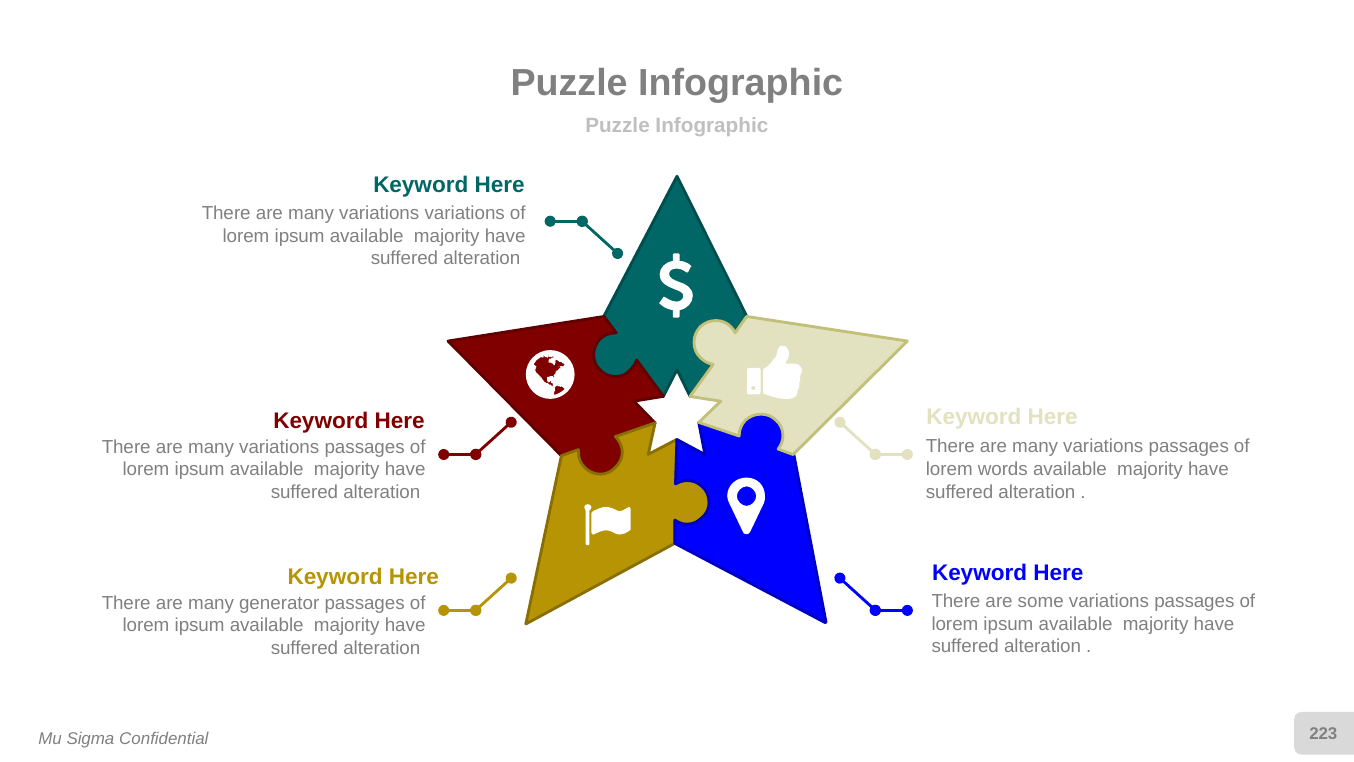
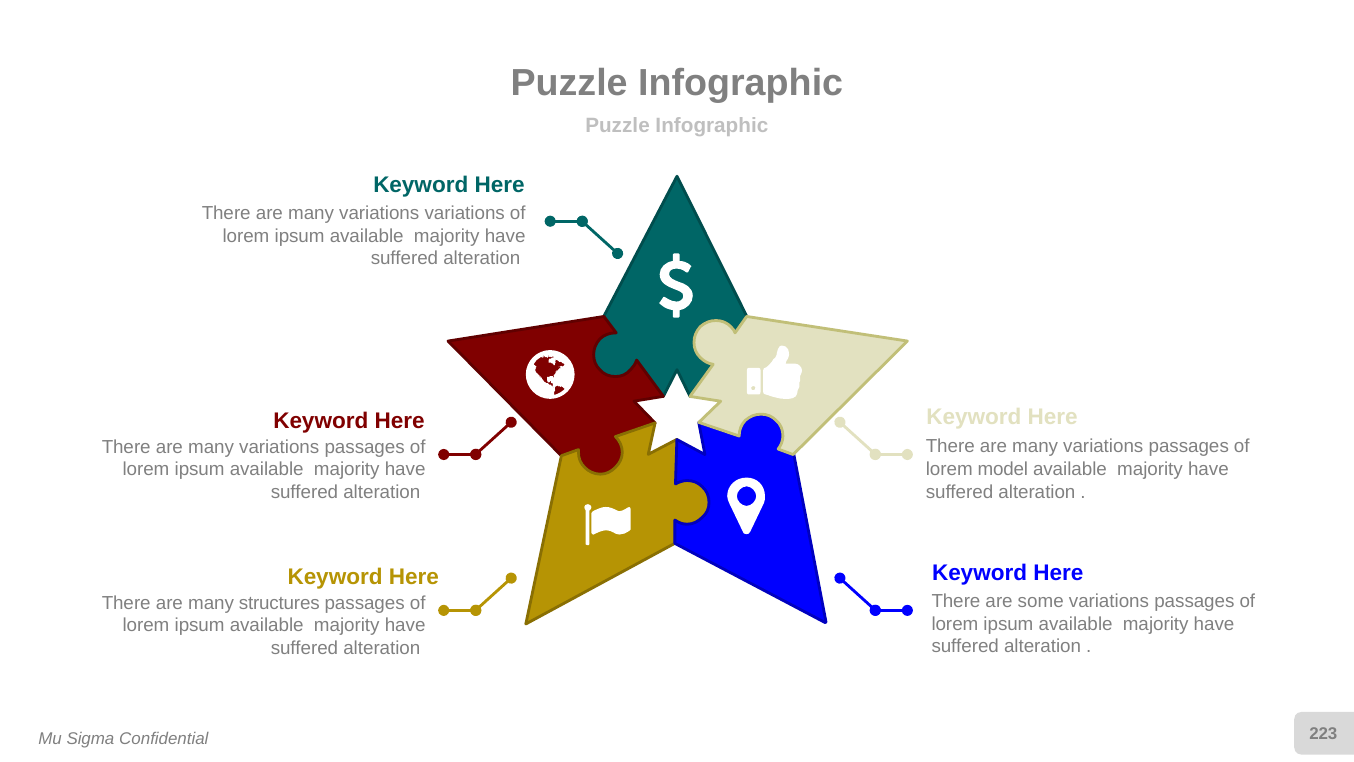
words: words -> model (1003, 469)
generator: generator -> structures (279, 603)
